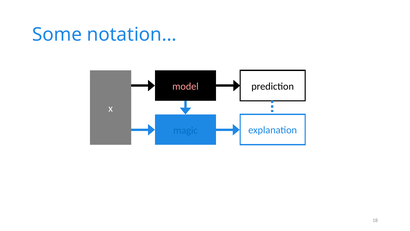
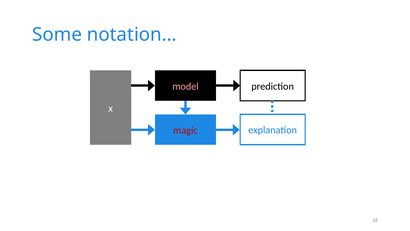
magic colour: blue -> red (185, 130)
